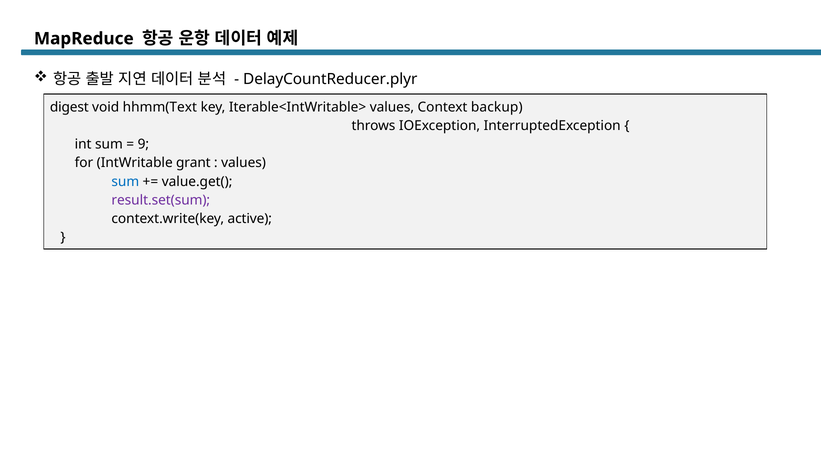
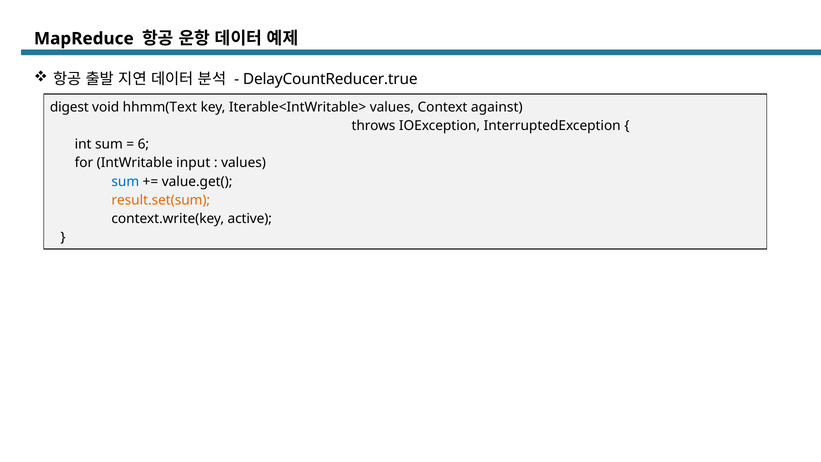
DelayCountReducer.plyr: DelayCountReducer.plyr -> DelayCountReducer.true (330, 79)
backup: backup -> against (497, 107)
9: 9 -> 6 (143, 144)
grant: grant -> input (193, 163)
result.set(sum colour: purple -> orange (161, 200)
